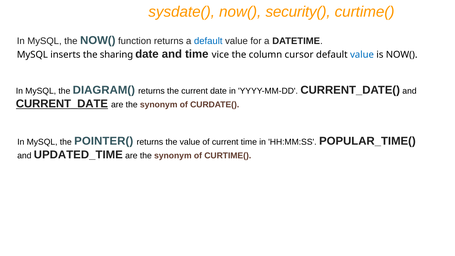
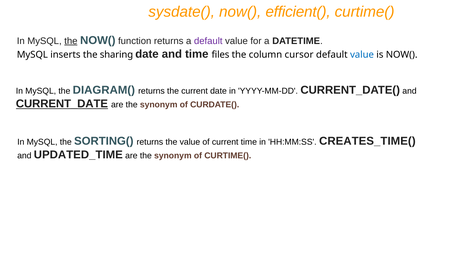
security(: security( -> efficient( (298, 12)
the underline: none -> present (71, 41)
default colour: blue -> purple (208, 41)
vice: vice -> files (220, 55)
POINTER(: POINTER( -> SORTING( (104, 141)
POPULAR_TIME(: POPULAR_TIME( -> CREATES_TIME( (367, 141)
